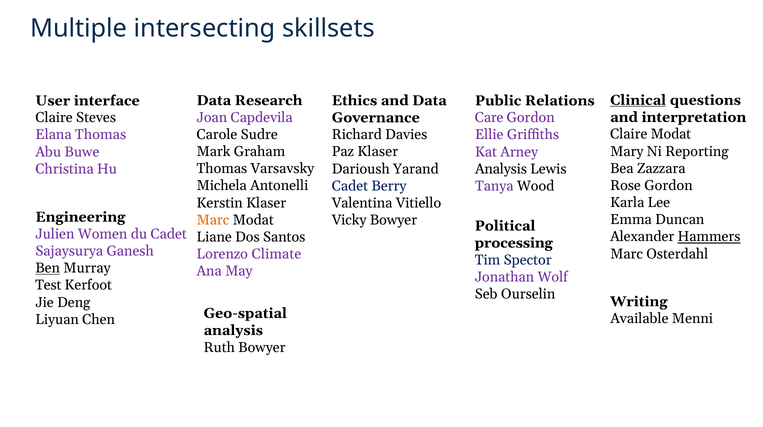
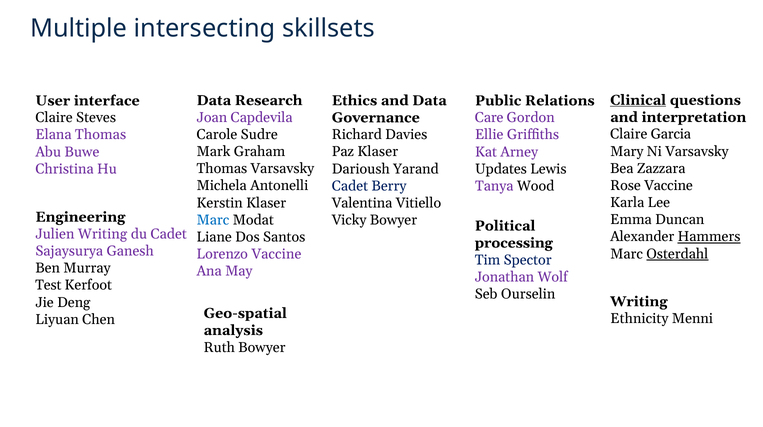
Claire Modat: Modat -> Garcia (671, 134)
Ni Reporting: Reporting -> Varsavsky (697, 151)
Analysis: Analysis -> Updates (501, 169)
Rose Gordon: Gordon -> Vaccine (669, 186)
Marc colour: orange -> blue (213, 220)
Julien Women: Women -> Writing (103, 234)
Osterdahl underline: none -> present (677, 254)
Lorenzo Climate: Climate -> Vaccine (276, 254)
Ben underline: present -> none (48, 268)
Available: Available -> Ethnicity (639, 319)
